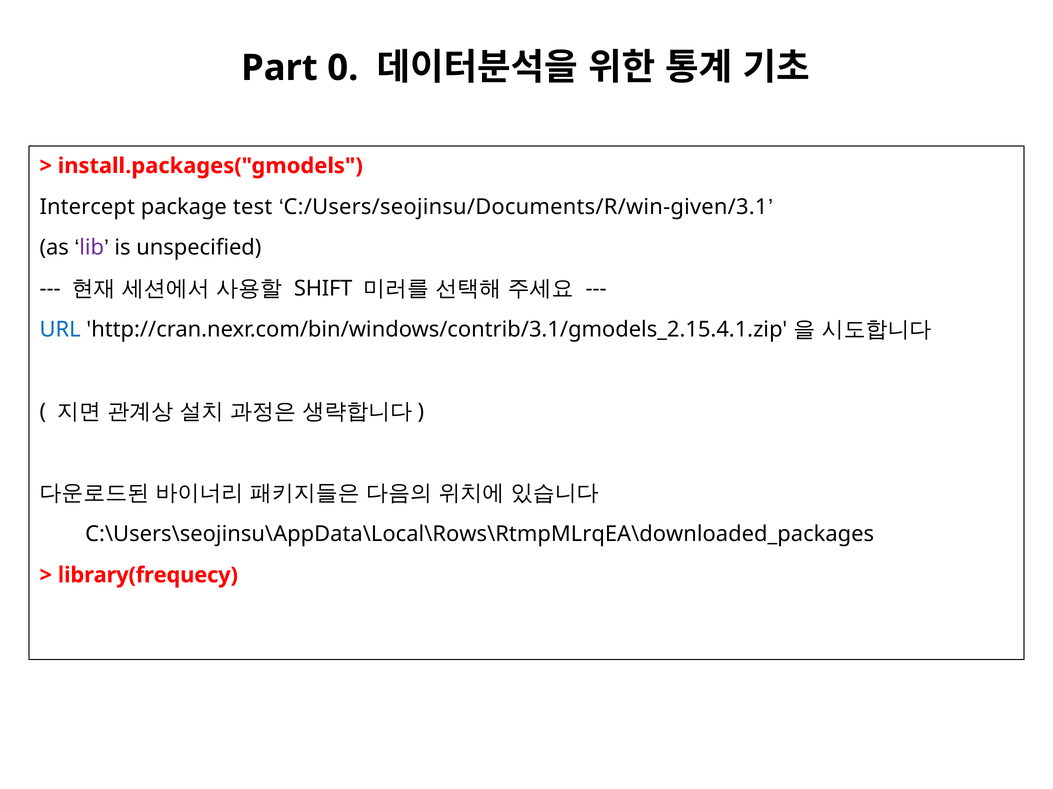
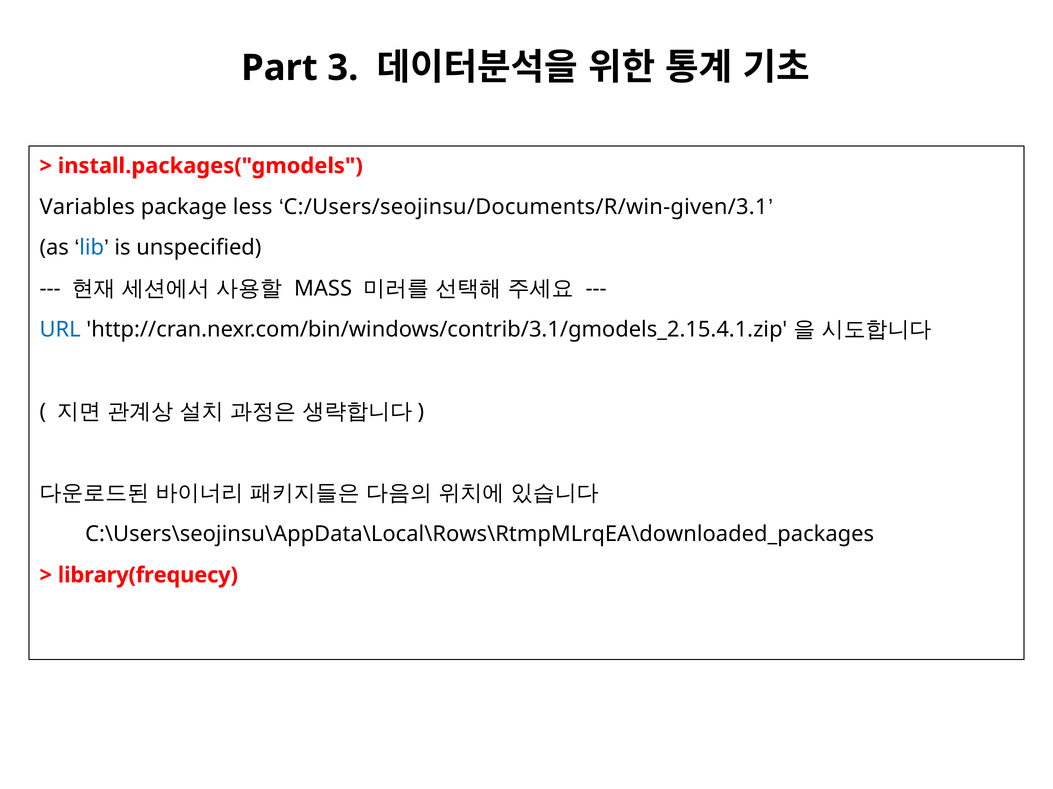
0: 0 -> 3 (343, 68)
Intercept: Intercept -> Variables (87, 207)
test: test -> less (253, 207)
lib colour: purple -> blue (92, 248)
SHIFT: SHIFT -> MASS (323, 289)
